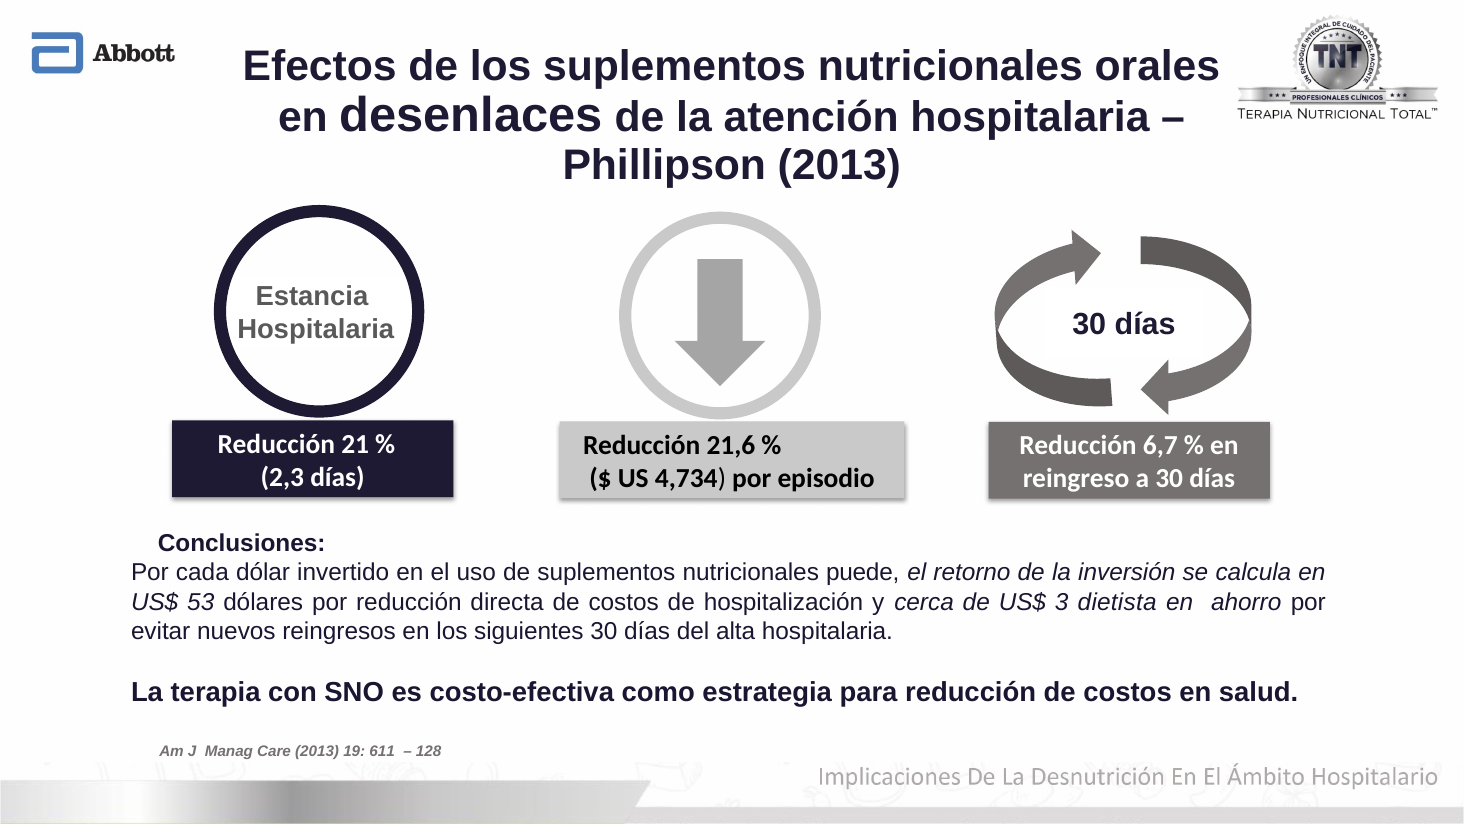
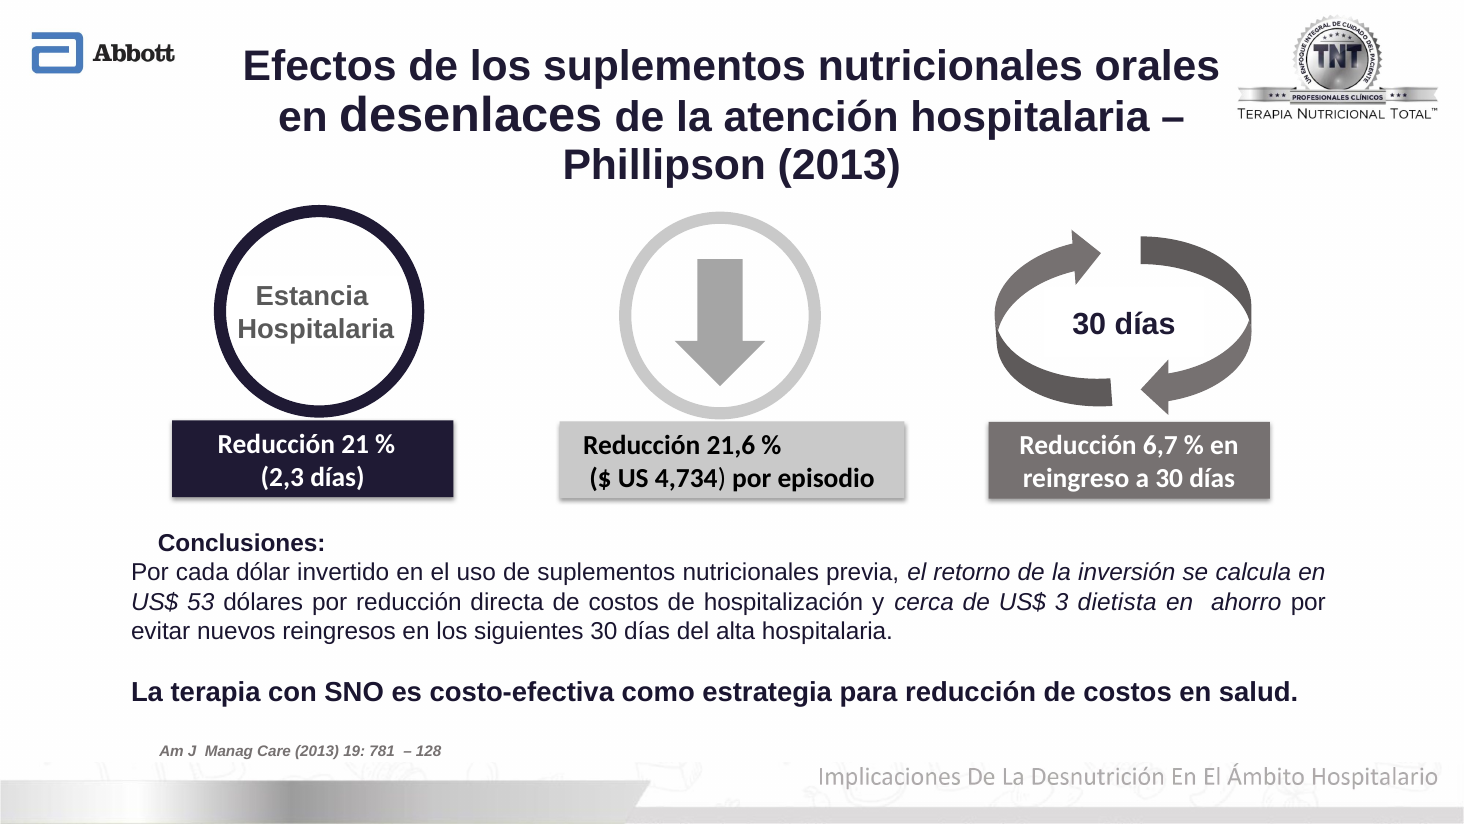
puede: puede -> previa (863, 572)
611: 611 -> 781 (382, 751)
